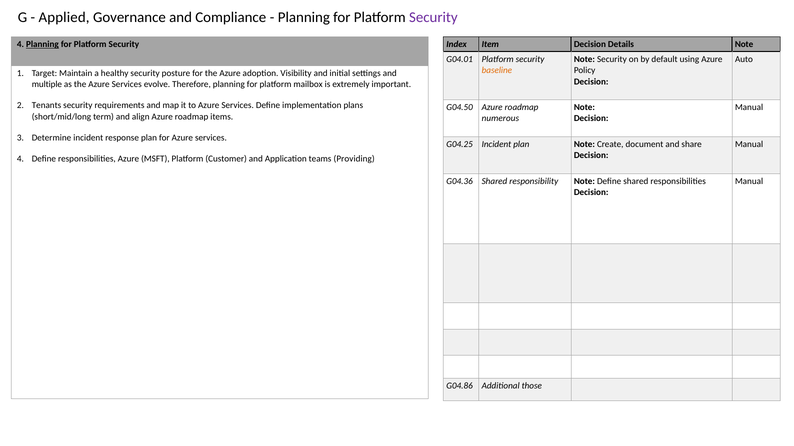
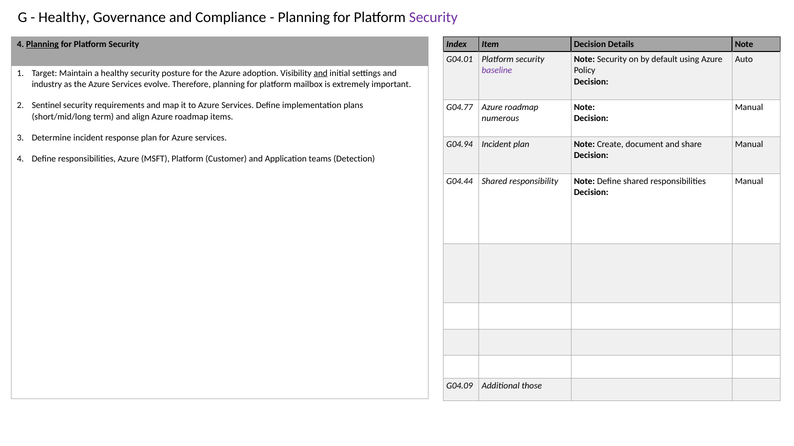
Applied: Applied -> Healthy (64, 17)
baseline colour: orange -> purple (497, 70)
and underline: none -> present (321, 73)
multiple: multiple -> industry (47, 84)
Tenants: Tenants -> Sentinel (47, 106)
G04.50: G04.50 -> G04.77 (460, 107)
G04.25: G04.25 -> G04.94 (460, 144)
Providing: Providing -> Detection (354, 159)
G04.36: G04.36 -> G04.44 (460, 181)
G04.86: G04.86 -> G04.09 (460, 386)
